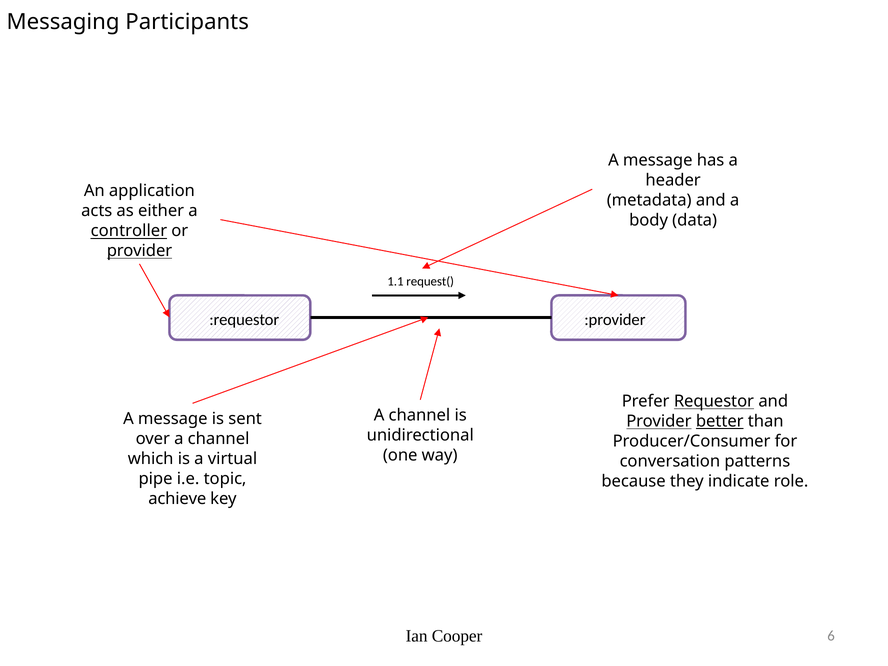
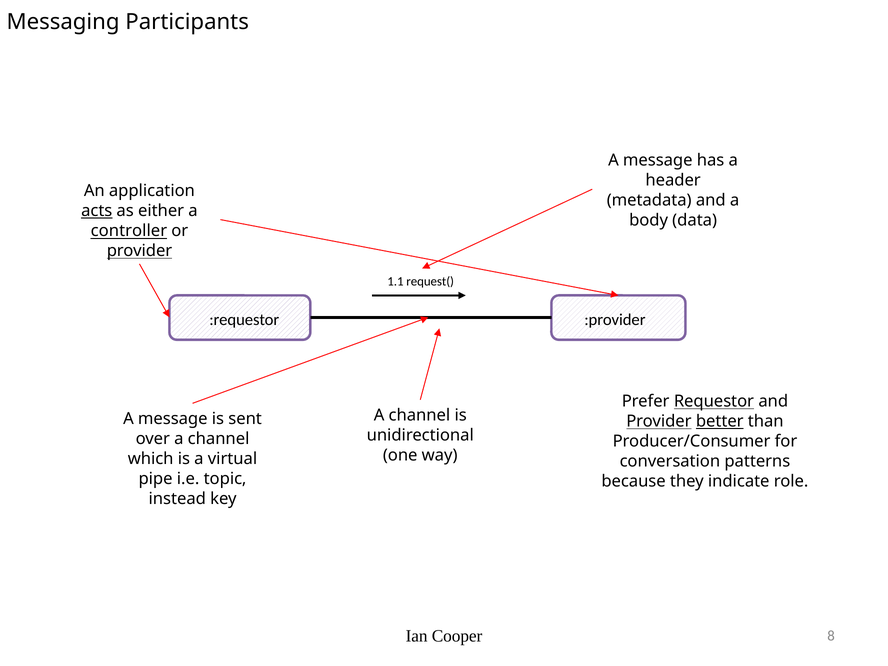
acts underline: none -> present (97, 211)
achieve: achieve -> instead (177, 499)
6: 6 -> 8 (831, 636)
